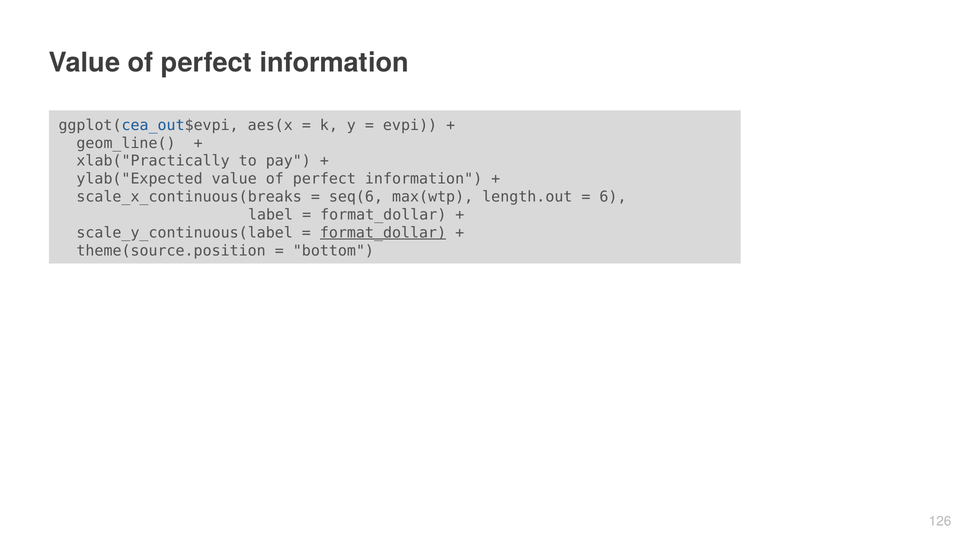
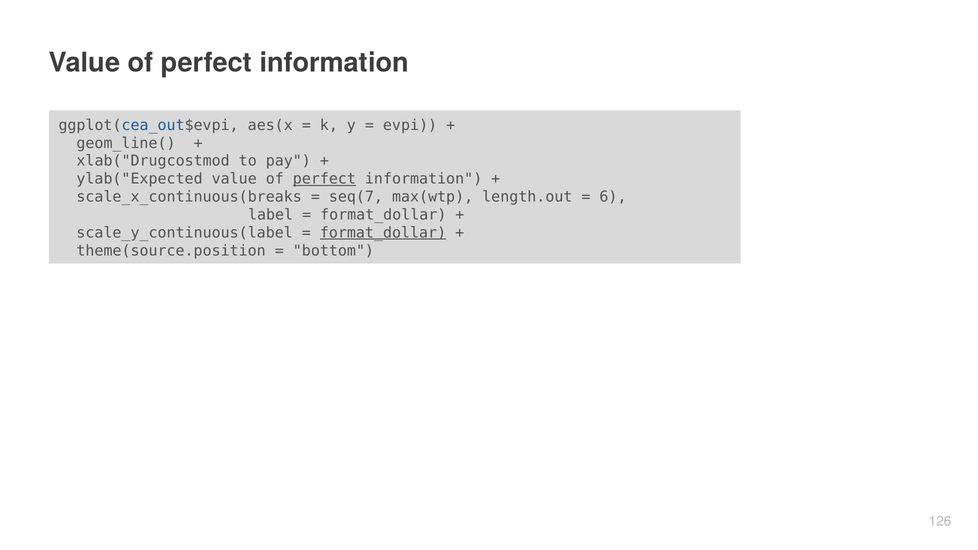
xlab("Practically: xlab("Practically -> xlab("Drugcostmod (153, 161)
perfect underline: none -> present (324, 179)
seq(6: seq(6 -> seq(7 (356, 197)
